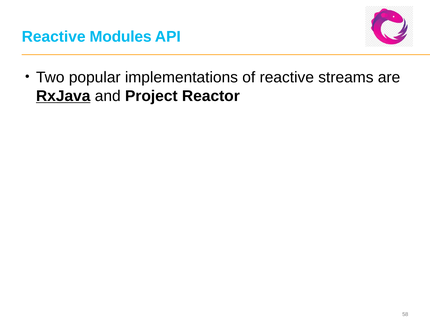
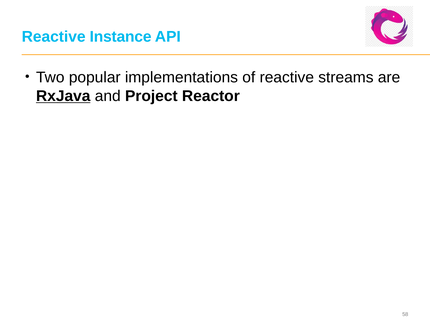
Modules: Modules -> Instance (121, 37)
